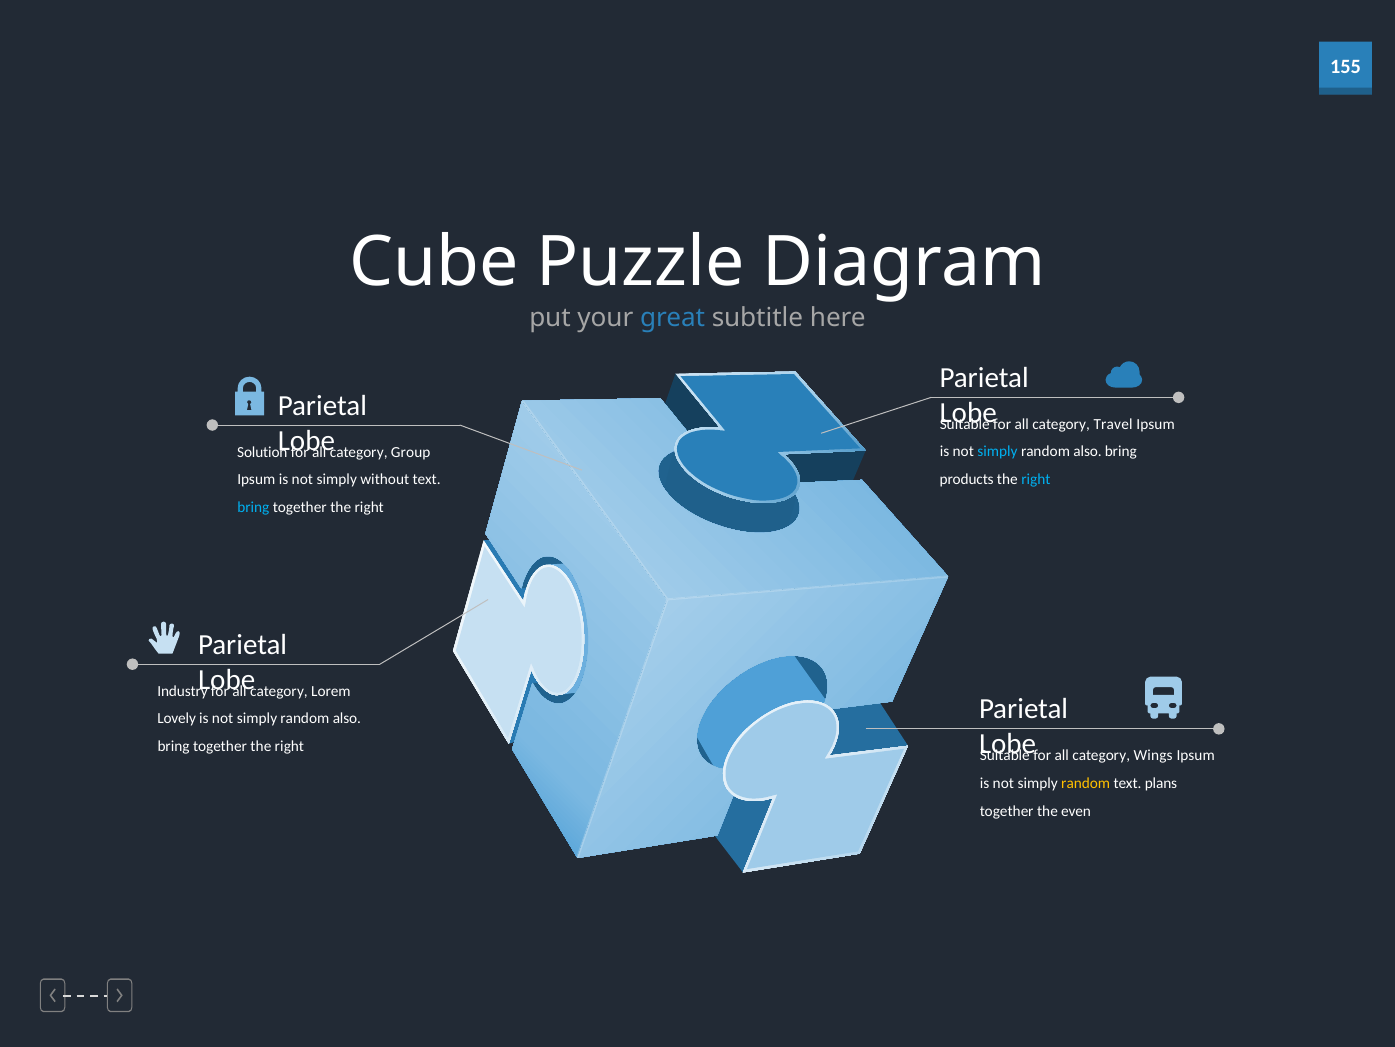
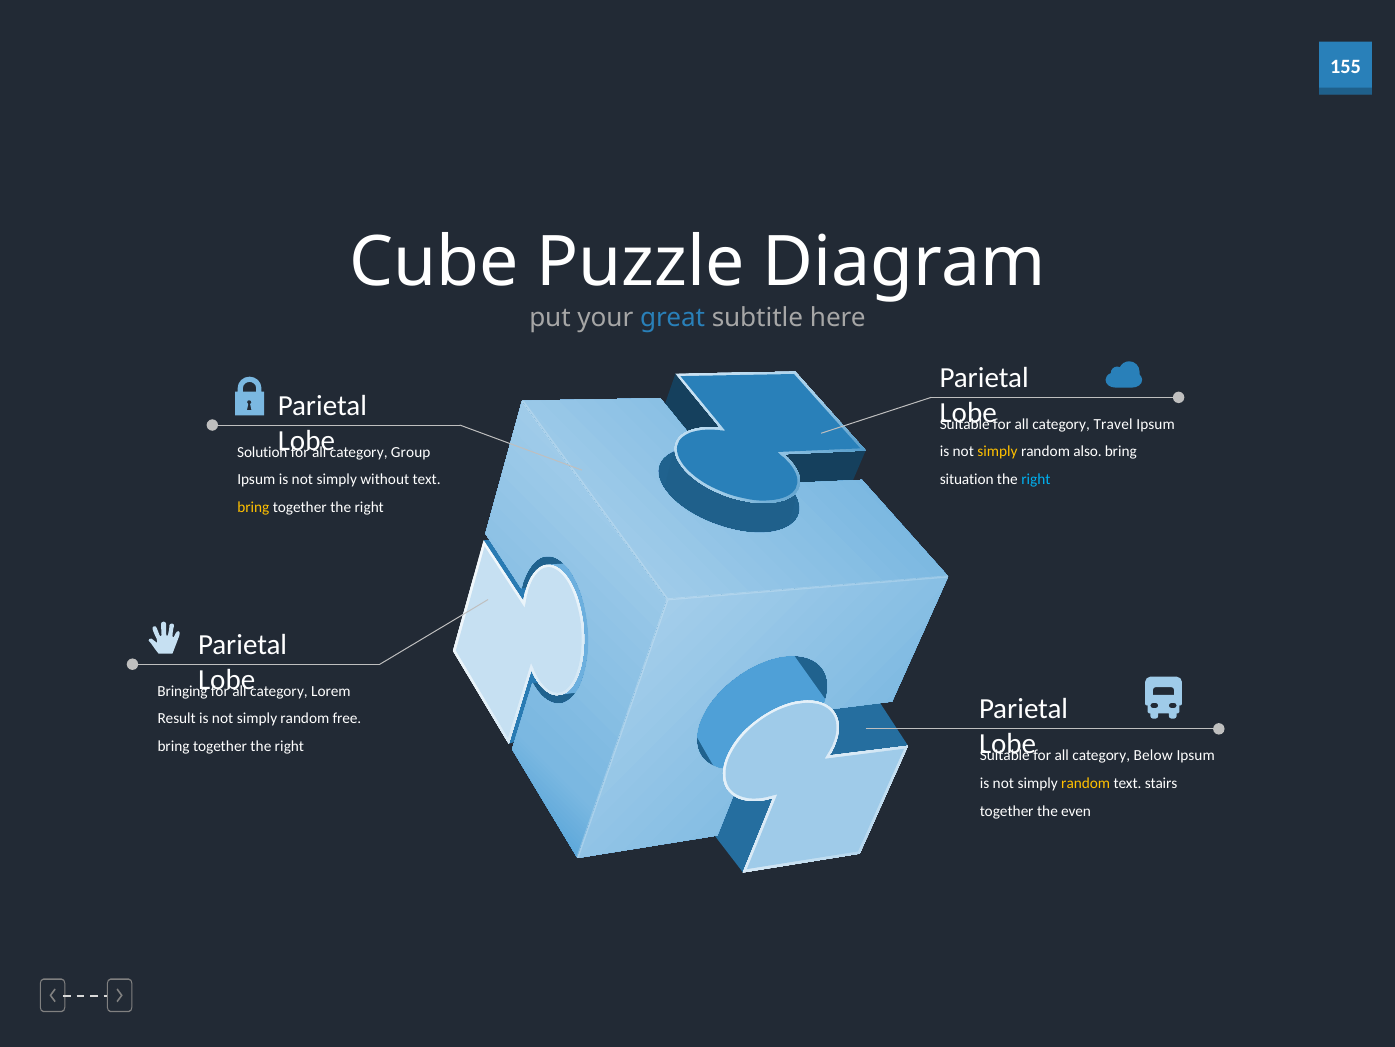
simply colour: light blue -> yellow (998, 452)
products: products -> situation (967, 479)
bring colour: light blue -> yellow (253, 507)
Industry: Industry -> Bringing (183, 691)
Lovely: Lovely -> Result (177, 718)
also: also -> free (347, 718)
Wings: Wings -> Below (1153, 755)
plans: plans -> stairs (1161, 783)
